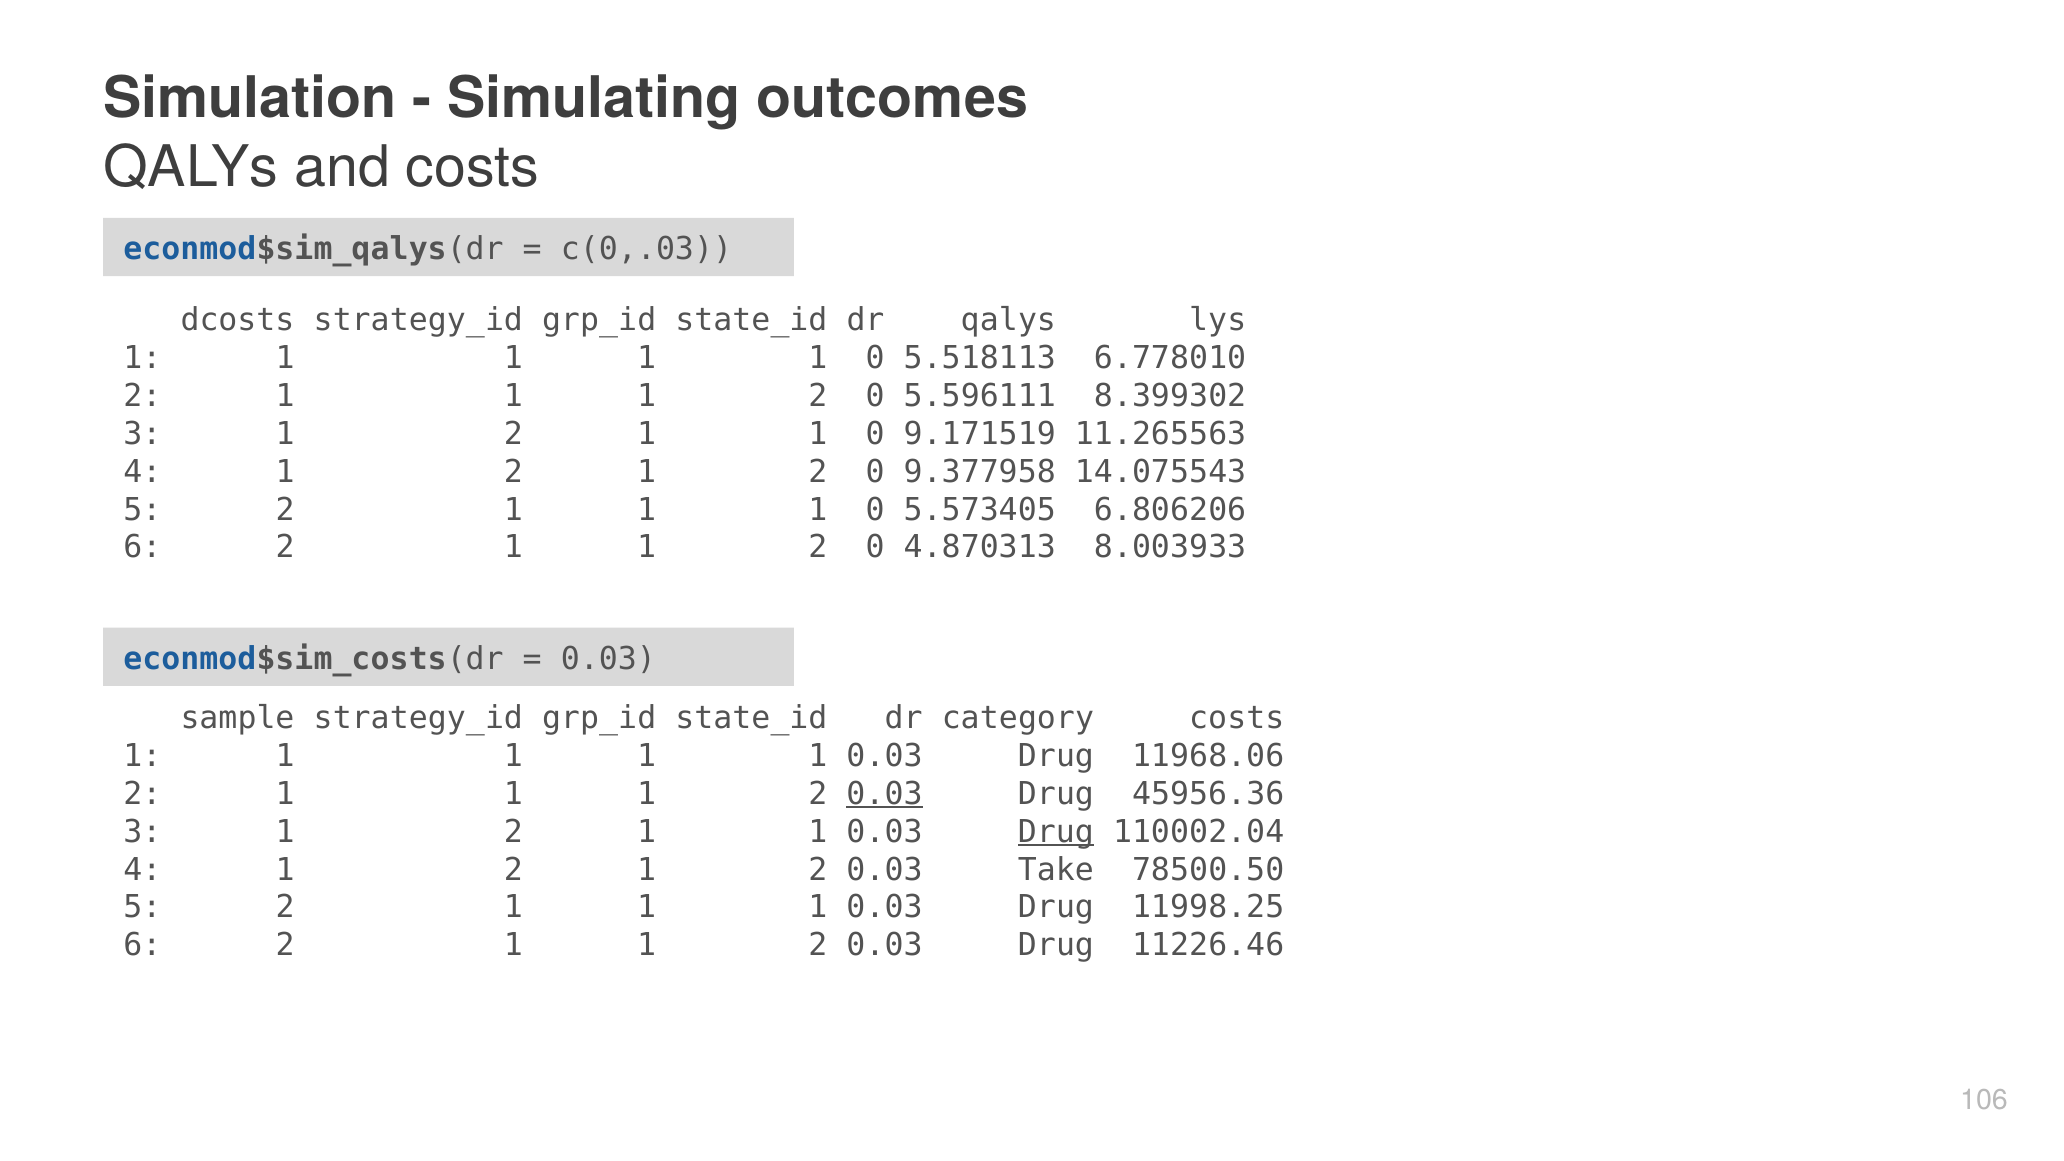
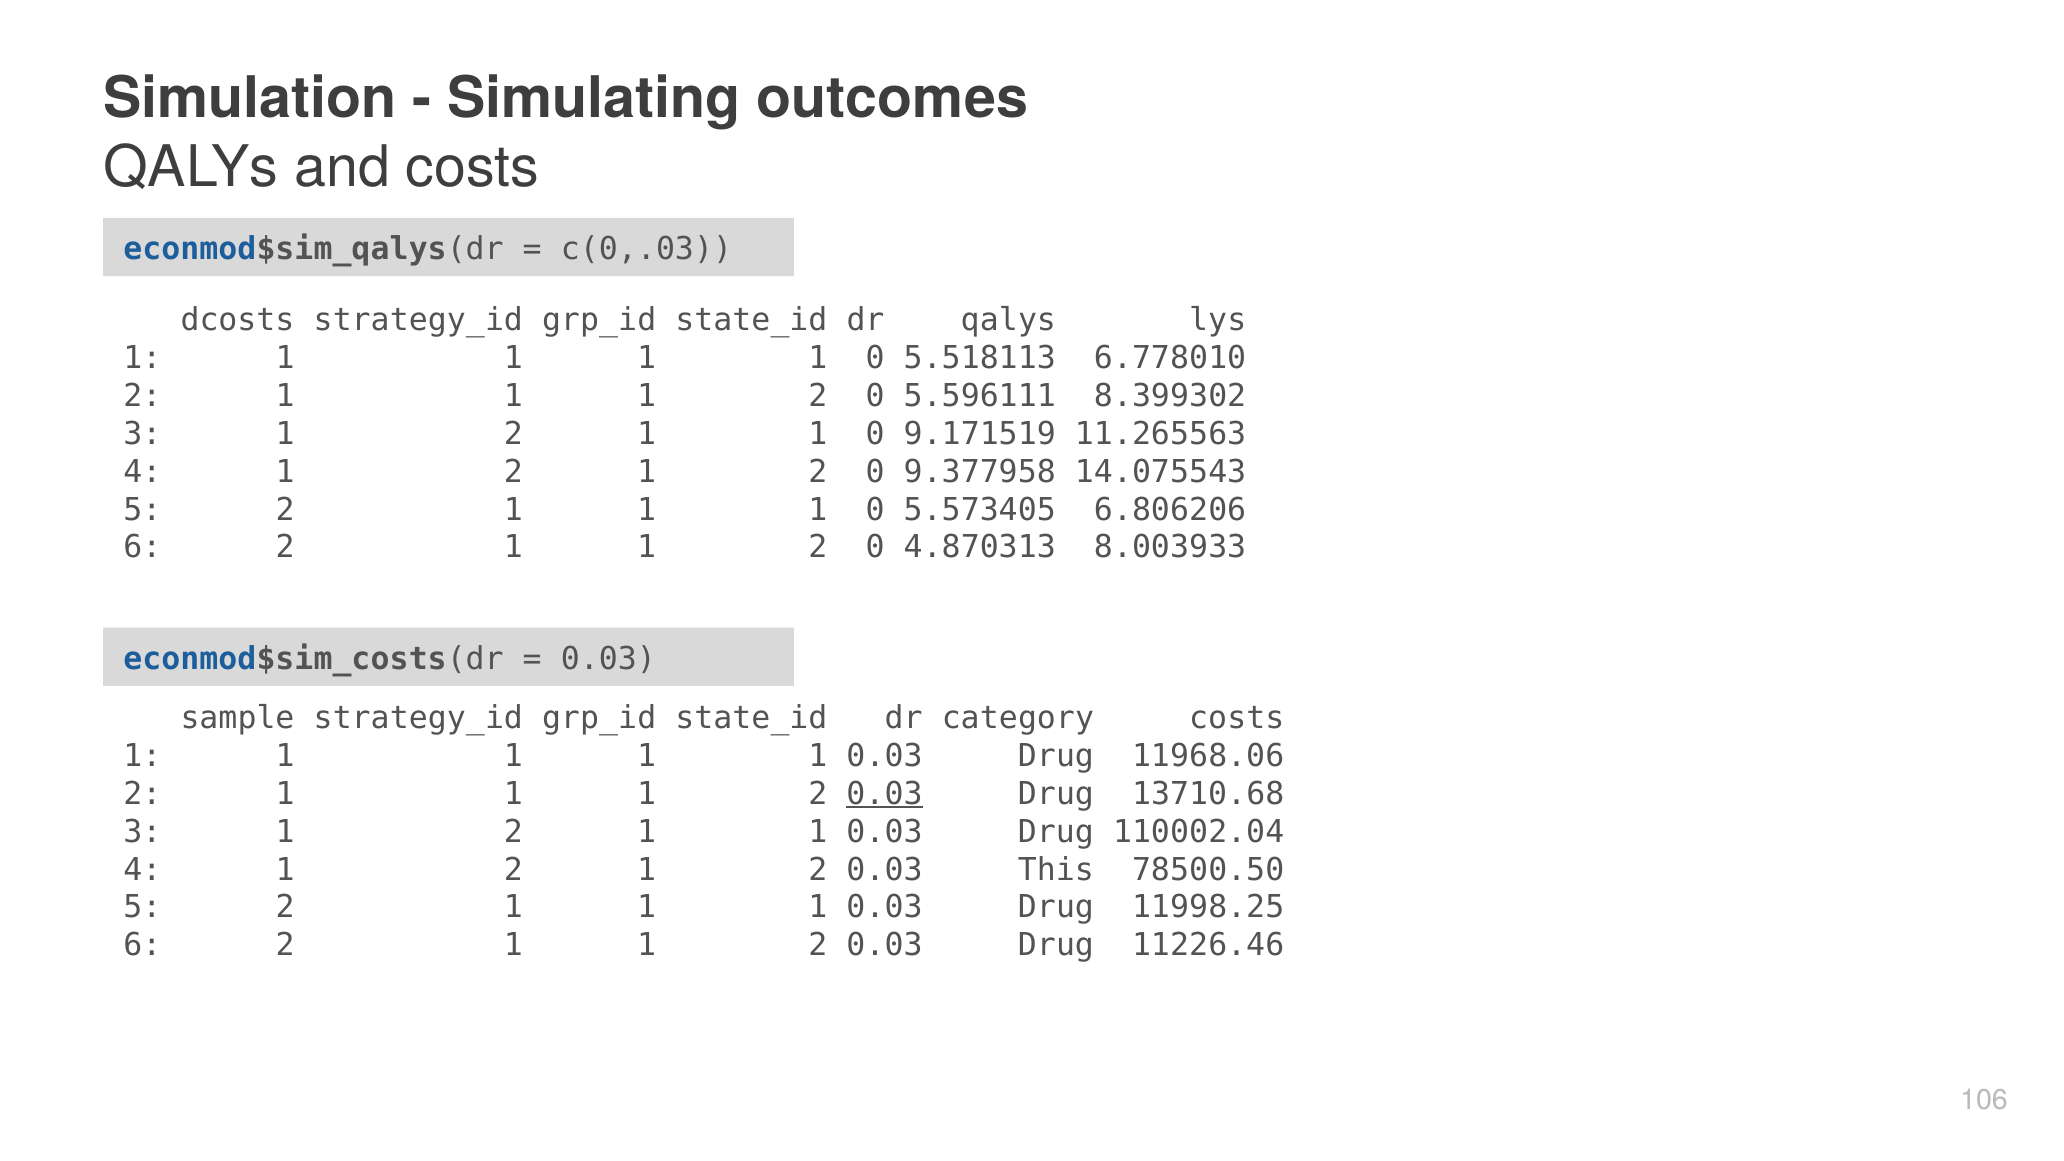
45956.36: 45956.36 -> 13710.68 (1208, 794)
Drug underline: present -> none (1056, 832)
Take: Take -> This (1056, 870)
